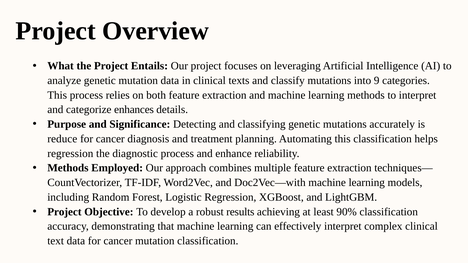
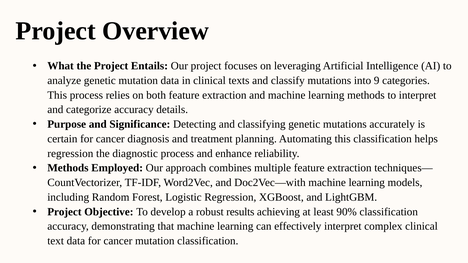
categorize enhances: enhances -> accuracy (134, 110)
reduce: reduce -> certain (62, 139)
